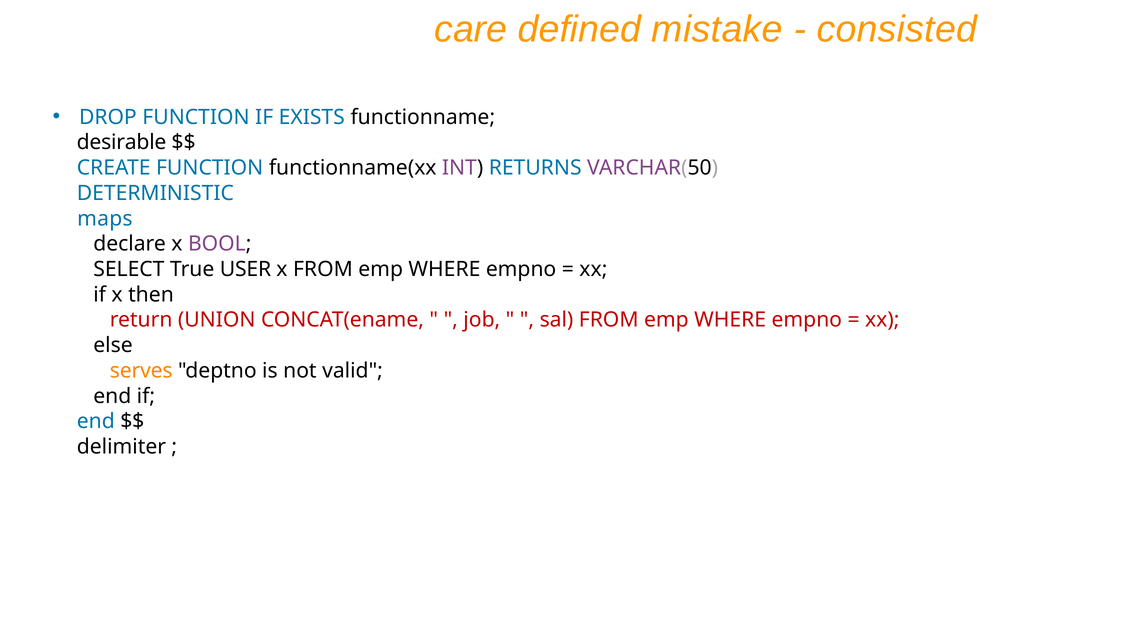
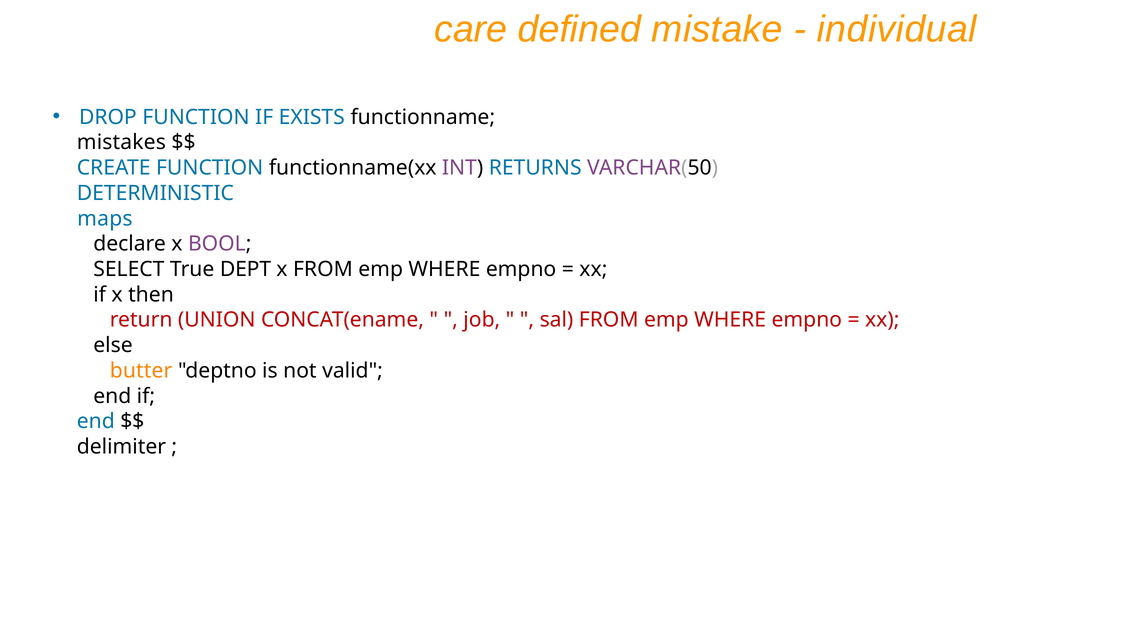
consisted: consisted -> individual (897, 29)
desirable: desirable -> mistakes (121, 142)
USER: USER -> DEPT (245, 269)
serves: serves -> butter (141, 371)
